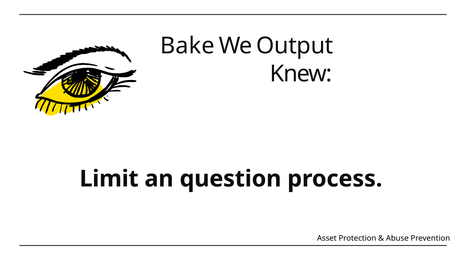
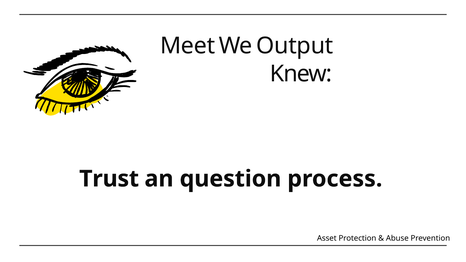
Bake: Bake -> Meet (188, 46)
Limit: Limit -> Trust (109, 179)
